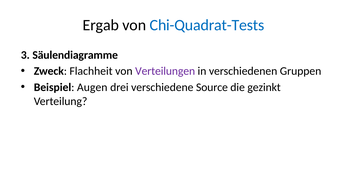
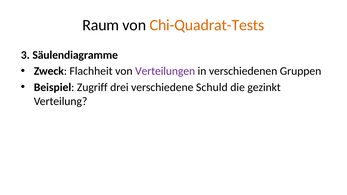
Ergab: Ergab -> Raum (101, 25)
Chi-Quadrat-Tests colour: blue -> orange (207, 25)
Augen: Augen -> Zugriff (92, 87)
Source: Source -> Schuld (212, 87)
